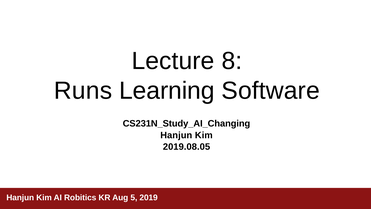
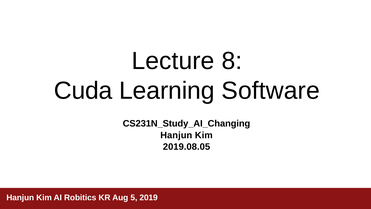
Runs: Runs -> Cuda (83, 91)
